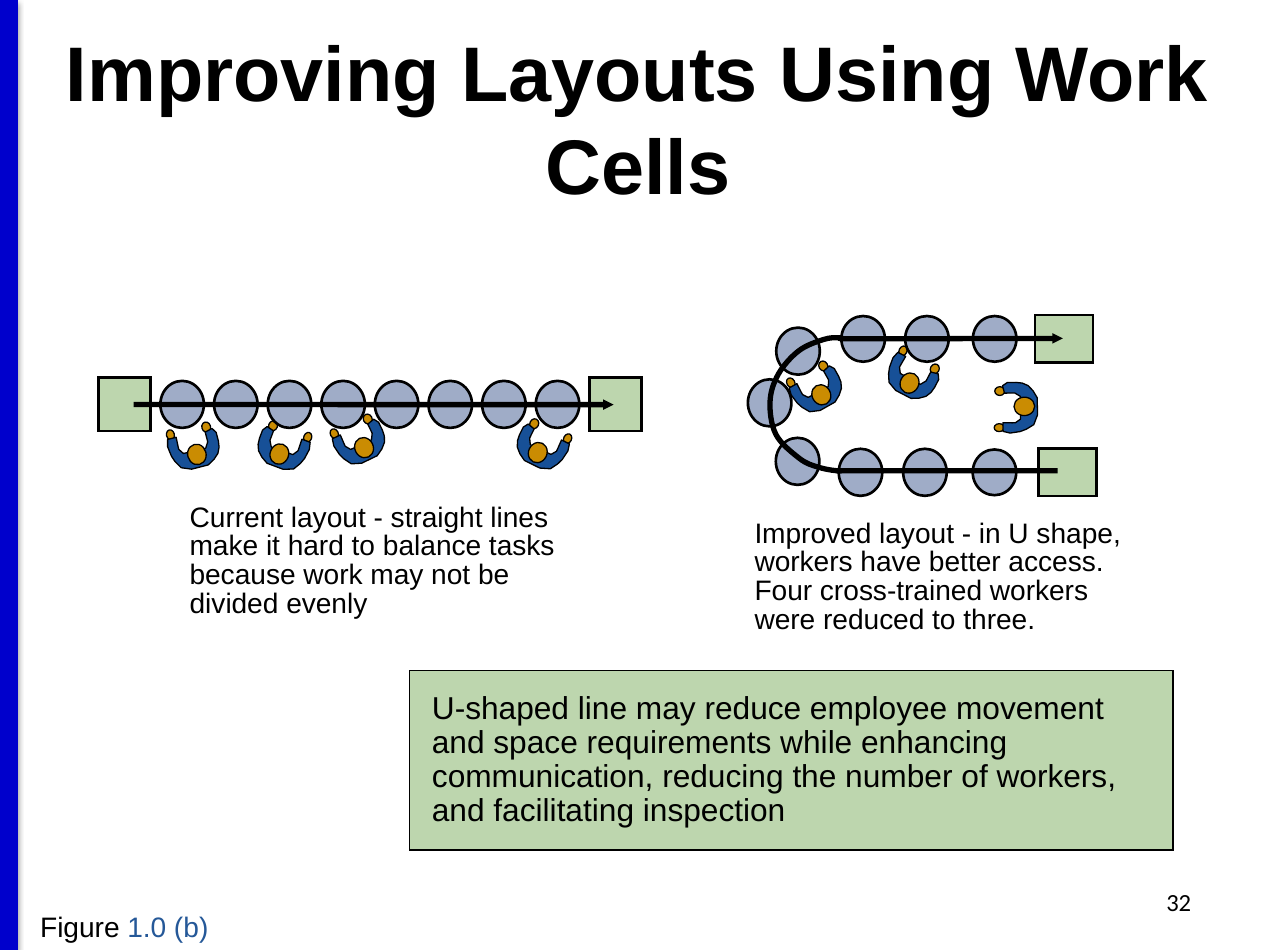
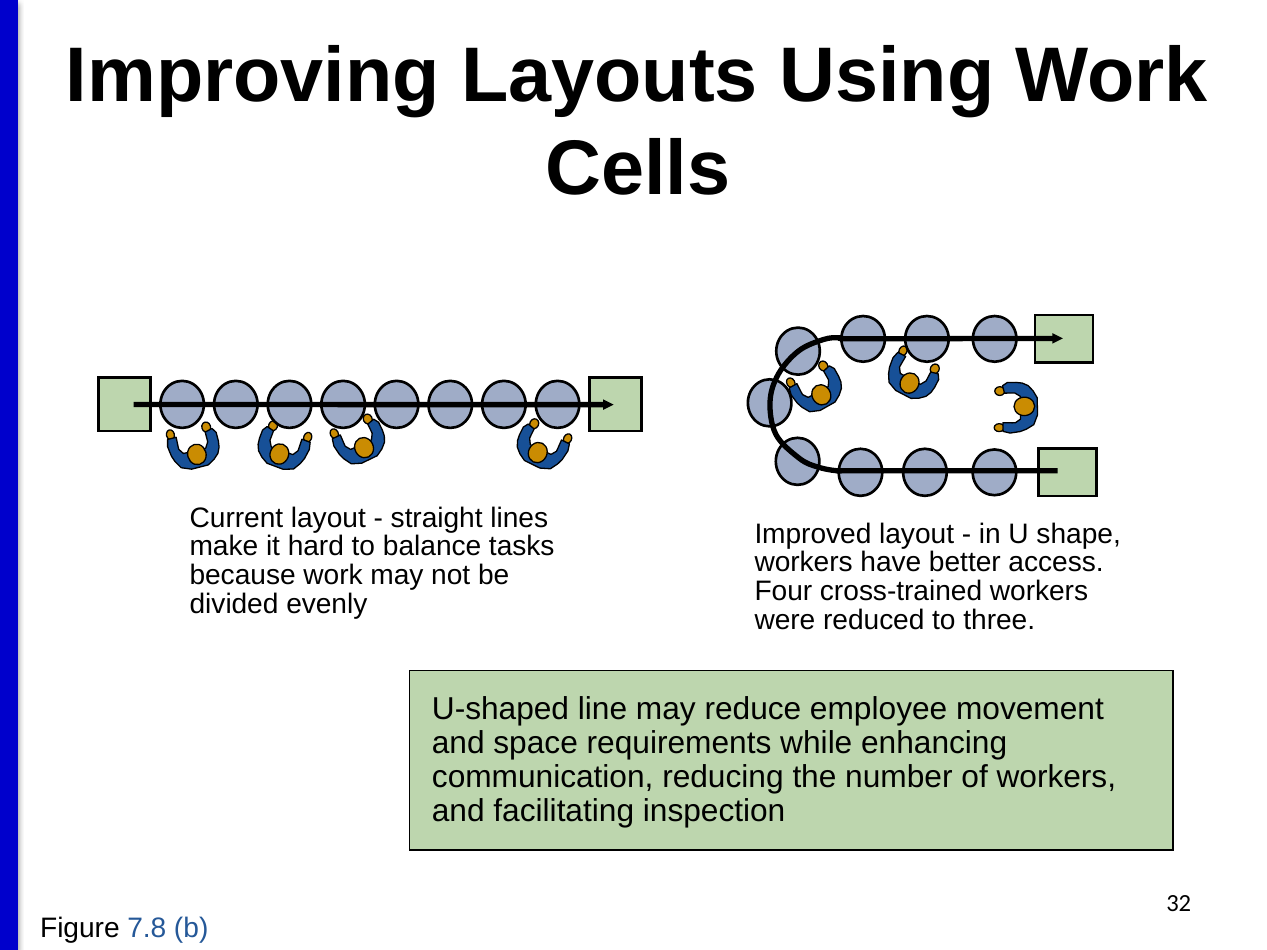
1.0: 1.0 -> 7.8 (147, 928)
